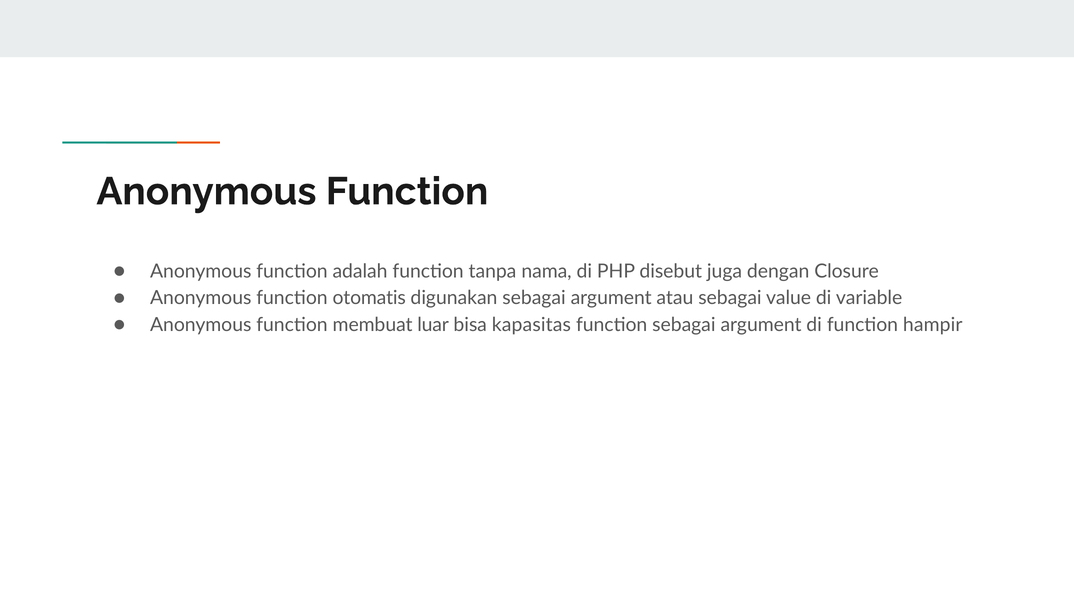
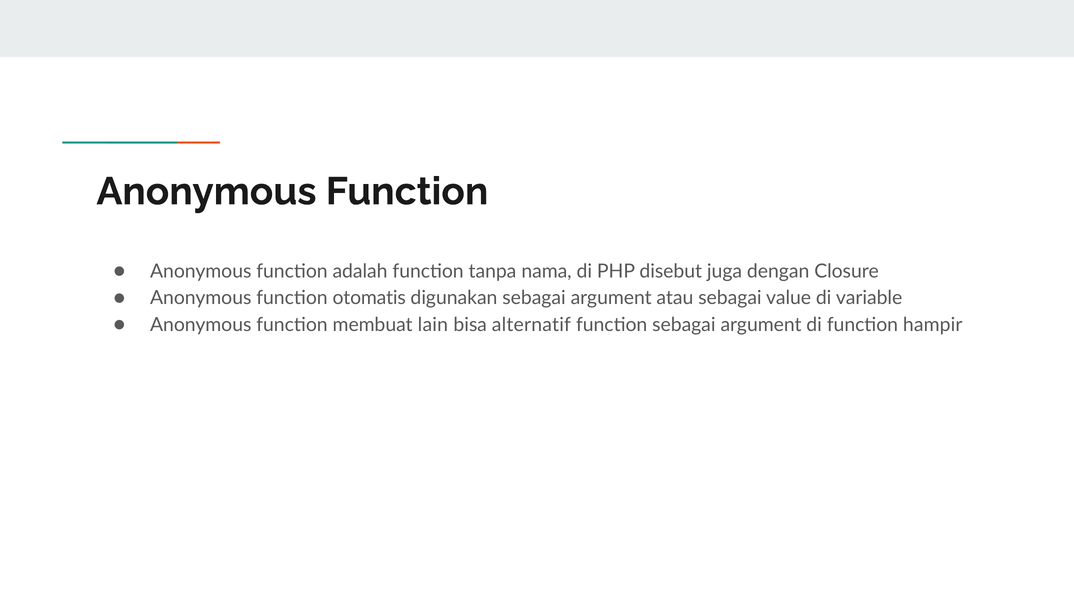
luar: luar -> lain (433, 325)
kapasitas: kapasitas -> alternatif (531, 325)
